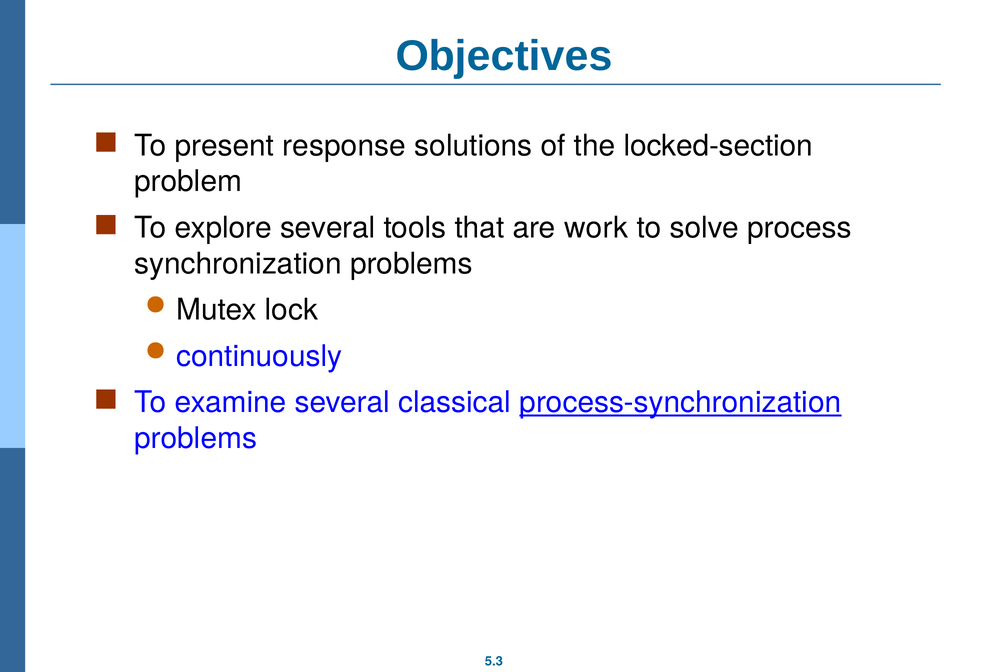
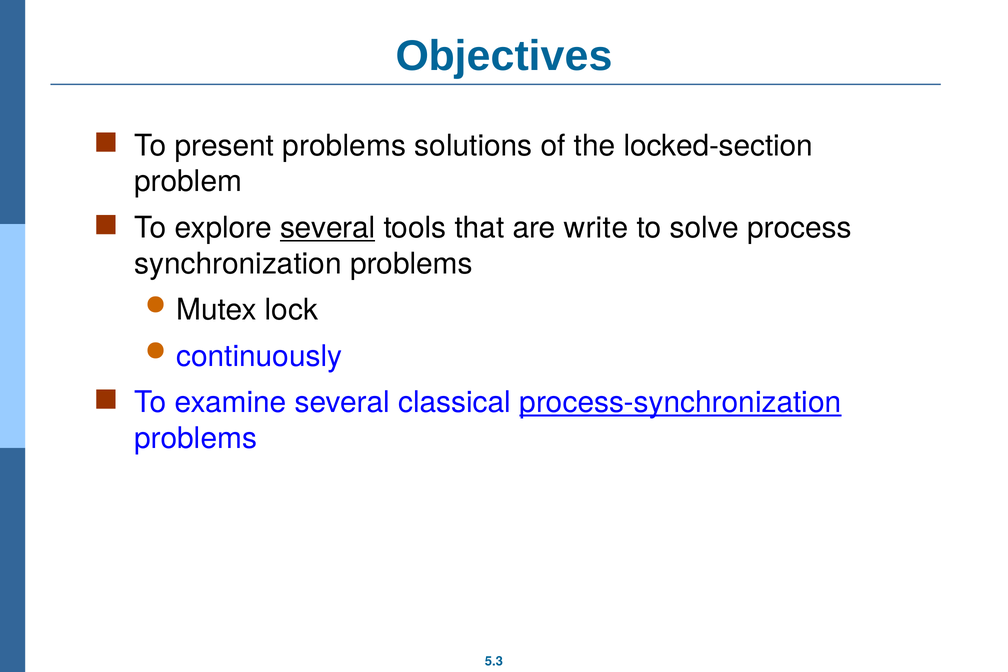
present response: response -> problems (344, 146)
several underline: none -> present (328, 228)
work: work -> write (596, 228)
